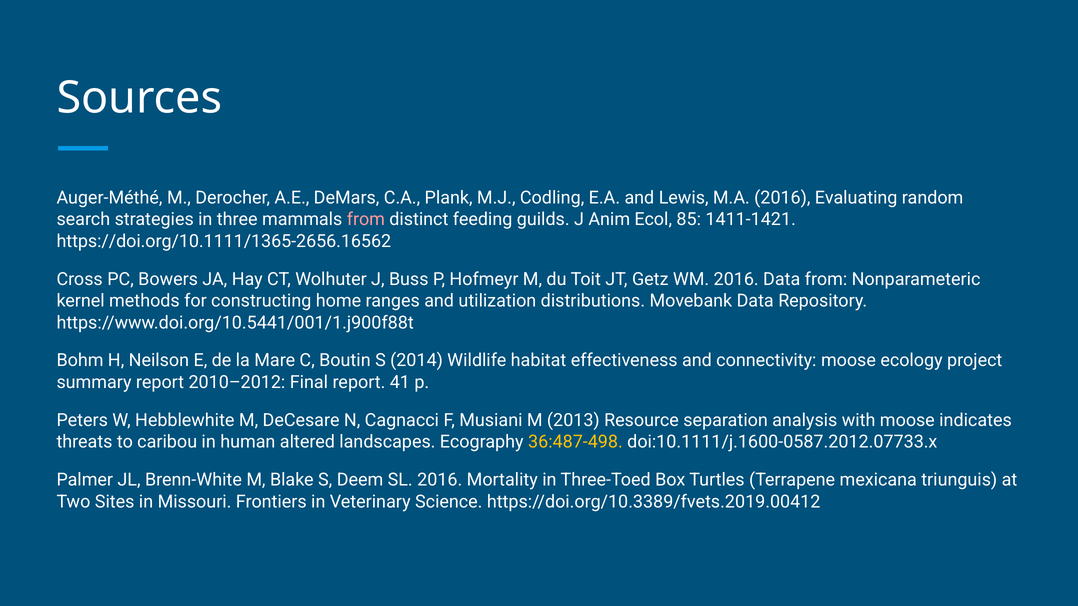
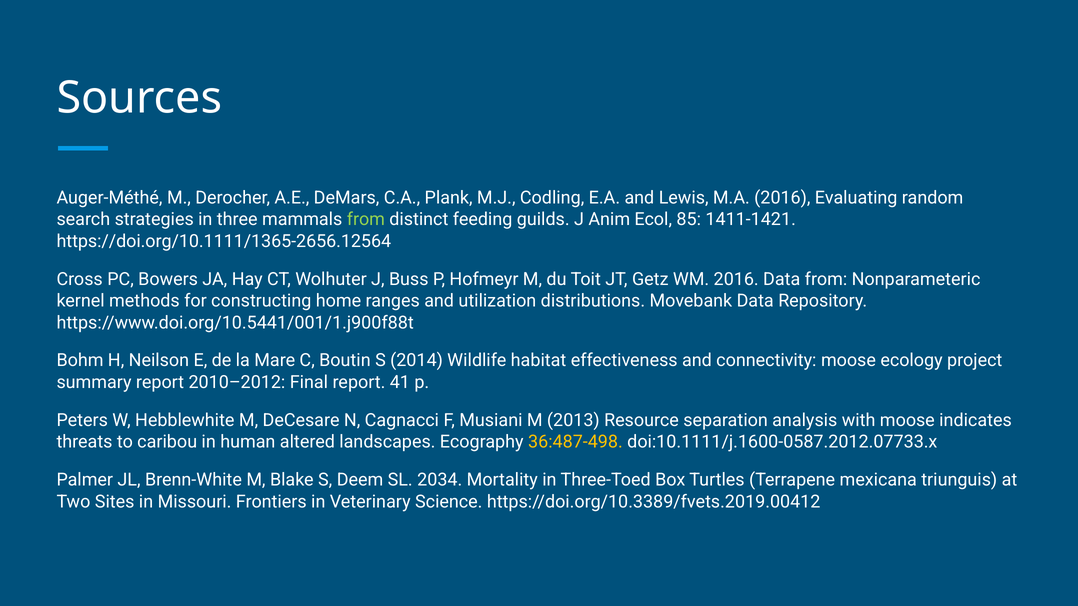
from colour: pink -> light green (366, 220)
https://doi.org/10.1111/1365-2656.16562: https://doi.org/10.1111/1365-2656.16562 -> https://doi.org/10.1111/1365-2656.12564 (224, 241)
SL 2016: 2016 -> 2034 (440, 480)
